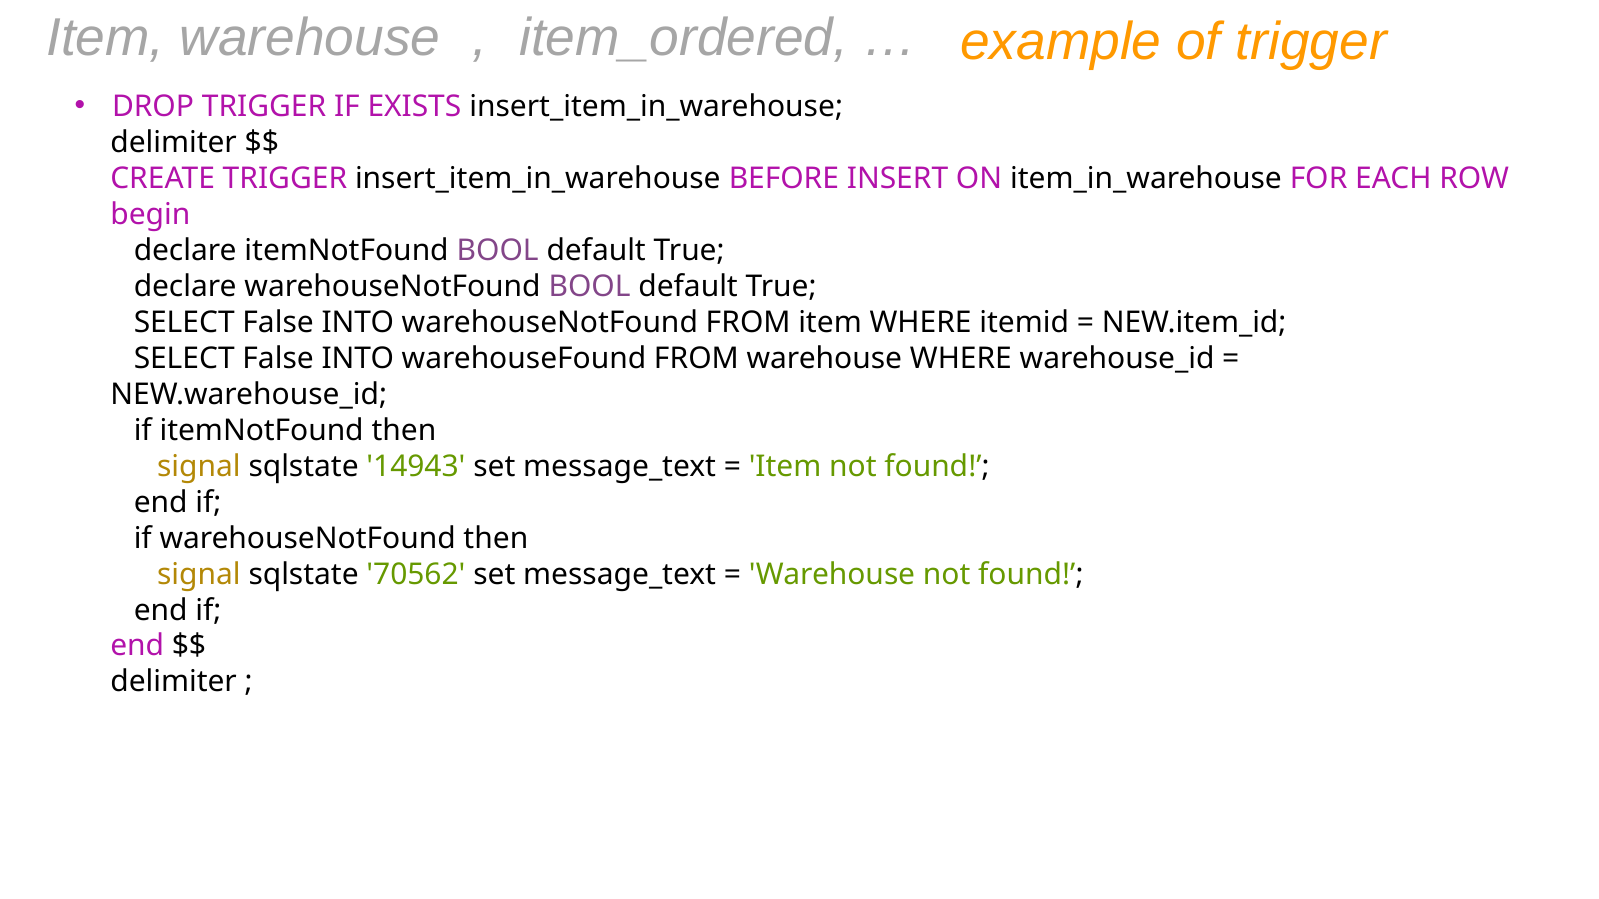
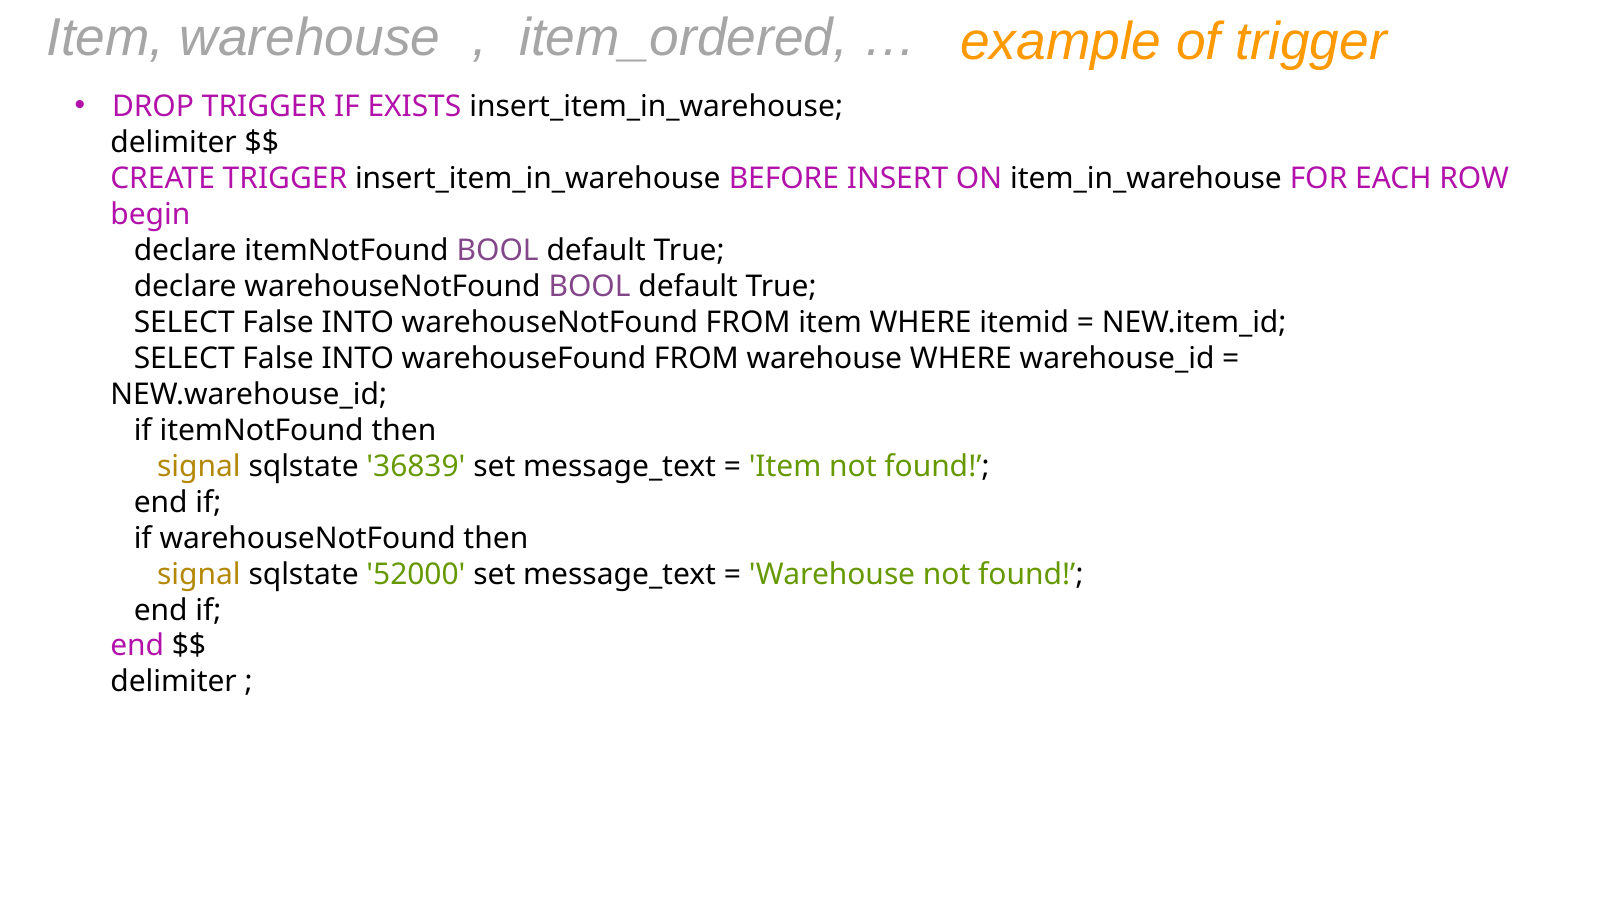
14943: 14943 -> 36839 (416, 466)
70562: 70562 -> 52000 (416, 574)
